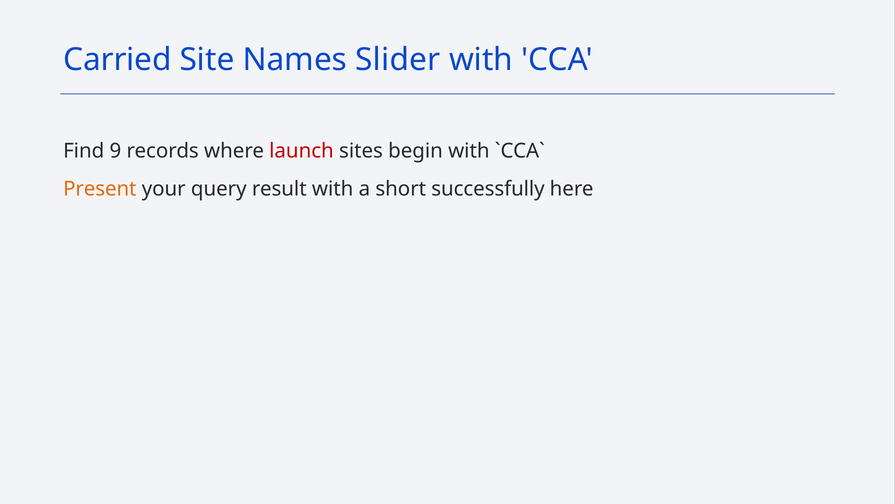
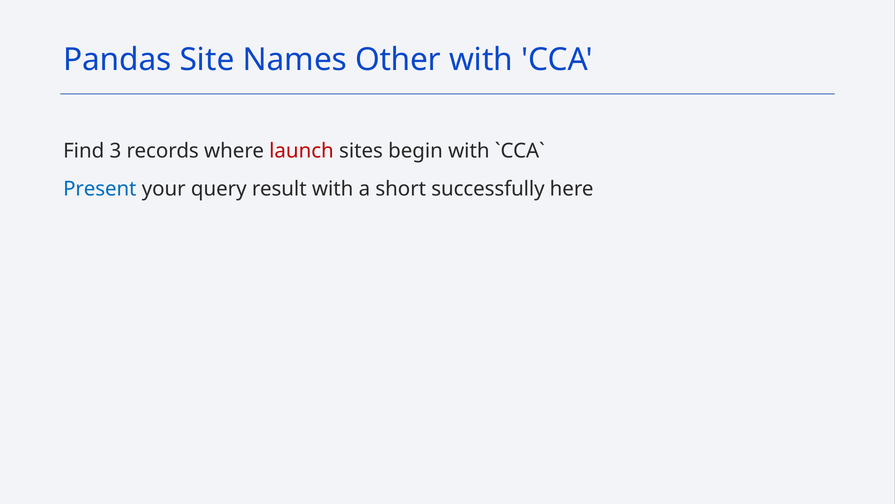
Carried: Carried -> Pandas (117, 60)
Slider: Slider -> Other (398, 60)
9: 9 -> 3 (115, 151)
Present colour: orange -> blue (100, 189)
